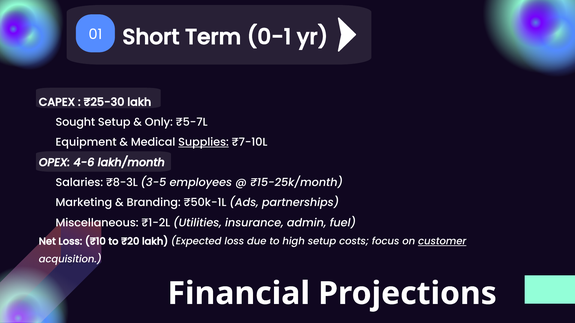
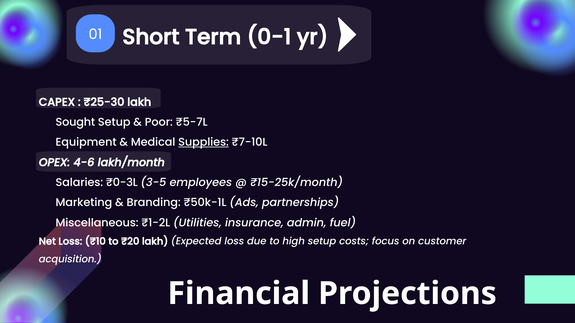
Only: Only -> Poor (159, 122)
₹8-3L: ₹8-3L -> ₹0-3L (122, 183)
customer underline: present -> none (442, 242)
